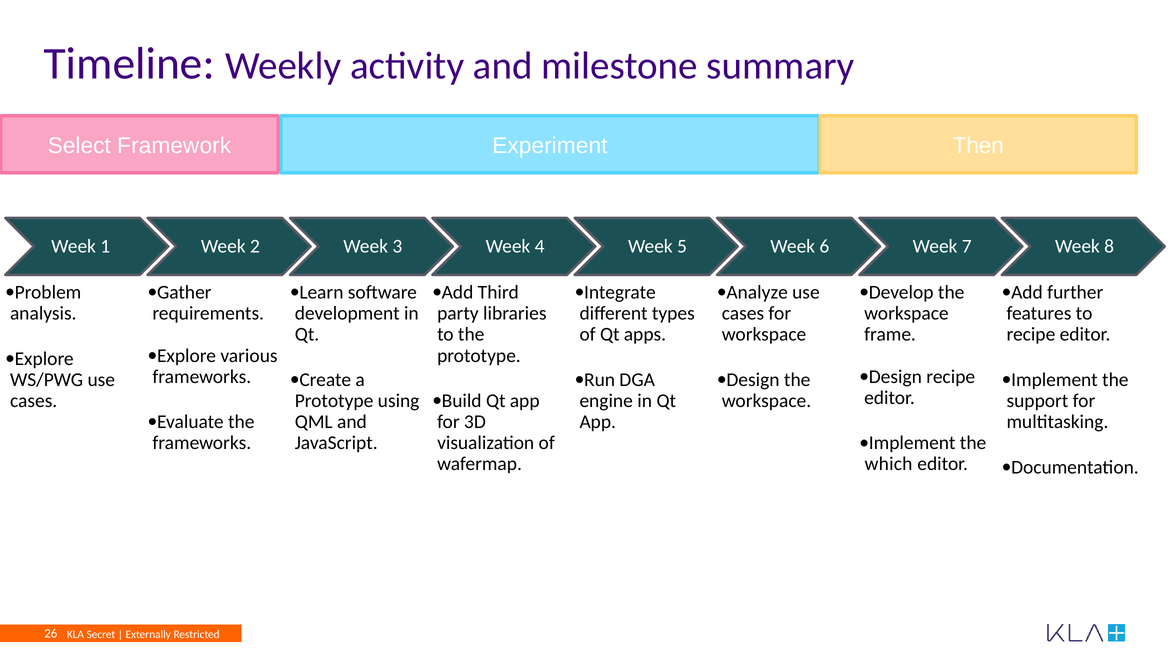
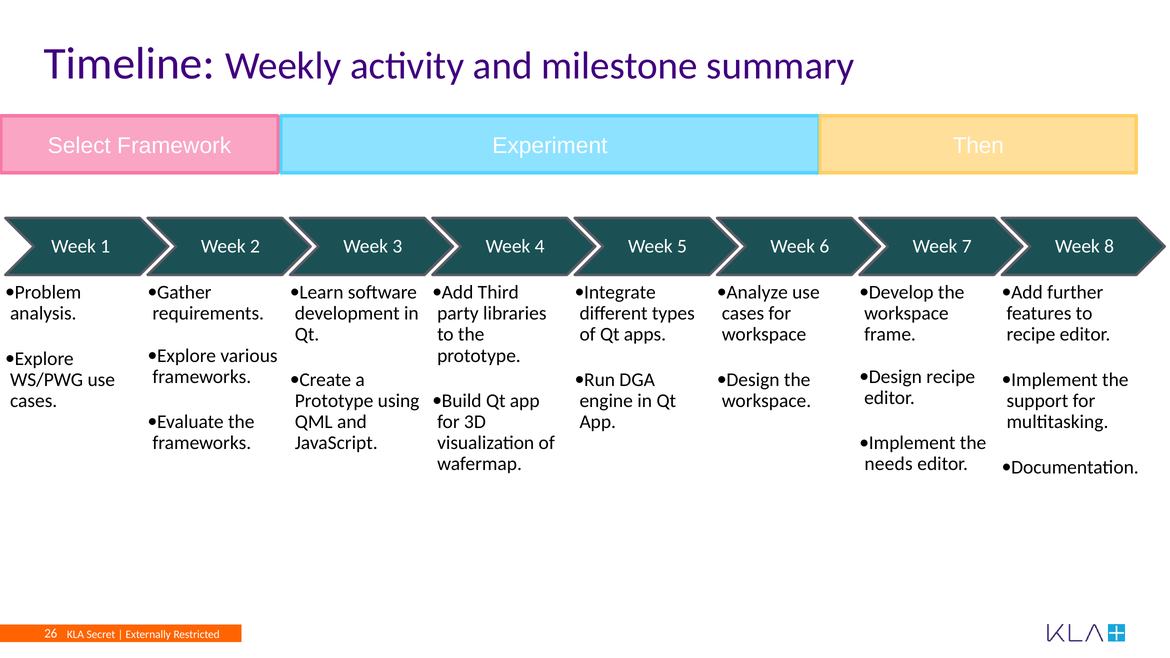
which: which -> needs (889, 464)
